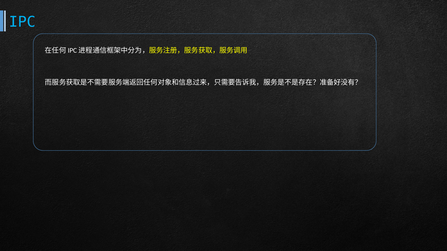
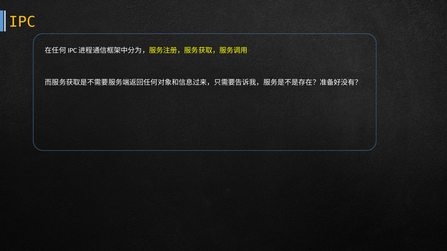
IPC colour: light blue -> yellow (22, 22)
